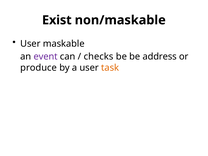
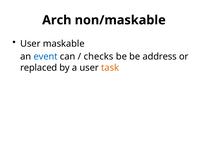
Exist: Exist -> Arch (57, 20)
event colour: purple -> blue (46, 57)
produce: produce -> replaced (39, 68)
